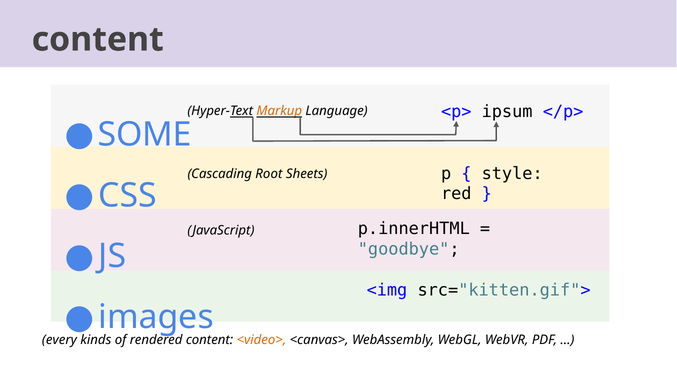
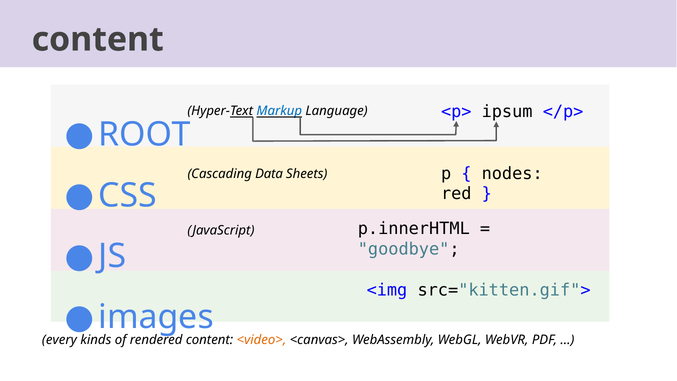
Markup colour: orange -> blue (279, 111)
SOME: SOME -> ROOT (145, 134)
Root: Root -> Data (269, 174)
style: style -> nodes (512, 173)
